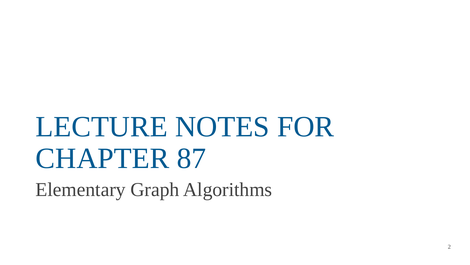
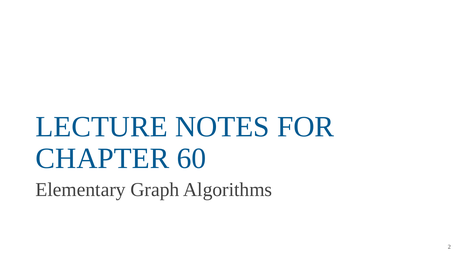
87: 87 -> 60 (191, 158)
